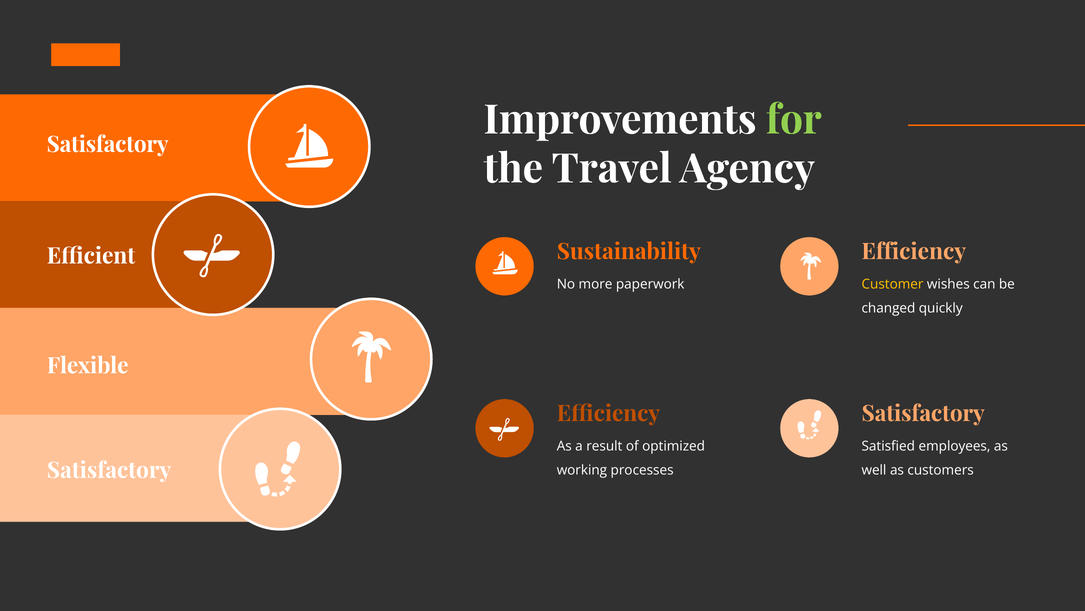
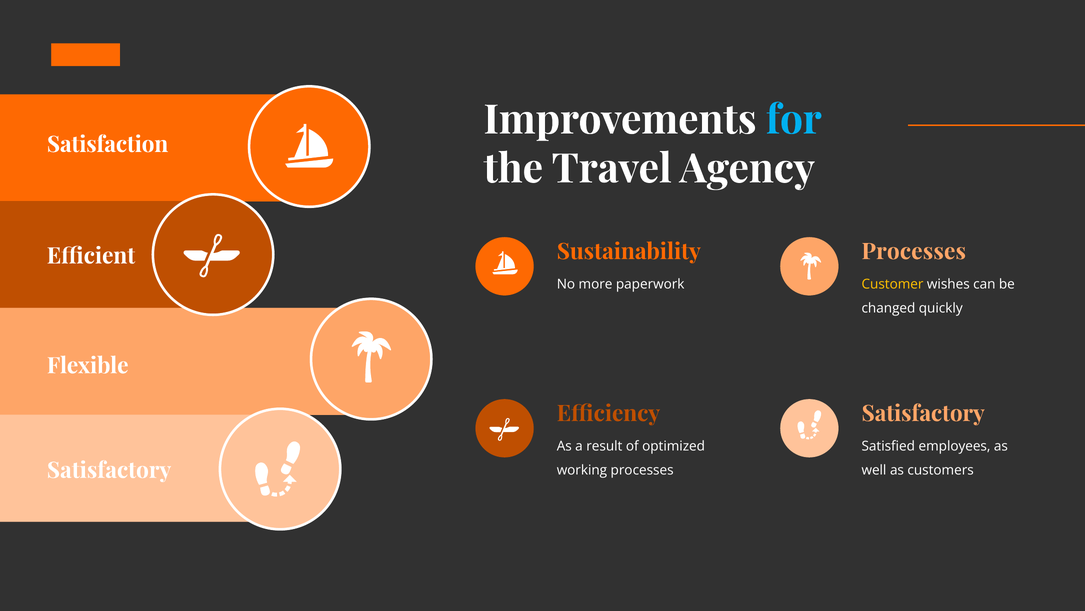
for colour: light green -> light blue (794, 120)
Satisfactory: Satisfactory -> Satisfaction (108, 144)
Efficiency: Efficiency -> Processes (914, 251)
